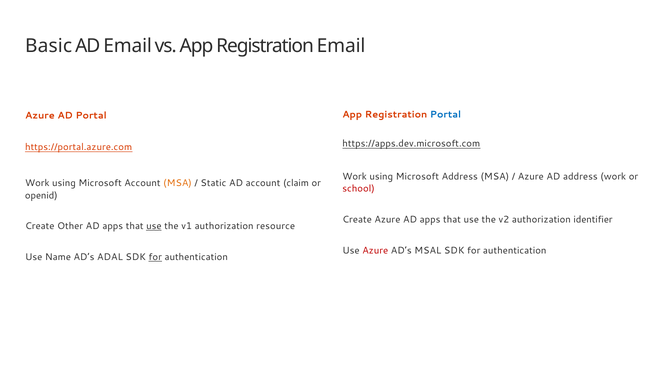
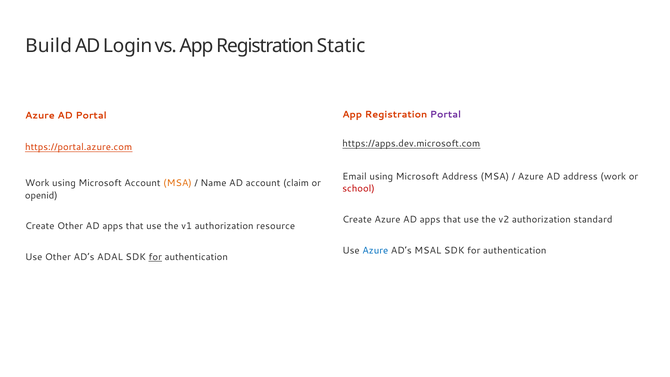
Basic: Basic -> Build (49, 46)
AD Email: Email -> Login (128, 46)
Registration Email: Email -> Static (341, 46)
Portal colour: blue -> purple (446, 115)
Work: Work -> Email (355, 176)
Static: Static -> Name (213, 183)
identifier: identifier -> standard (593, 219)
use underline: present -> none (154, 226)
Azure colour: red -> blue (375, 250)
Use Name: Name -> Other (58, 257)
